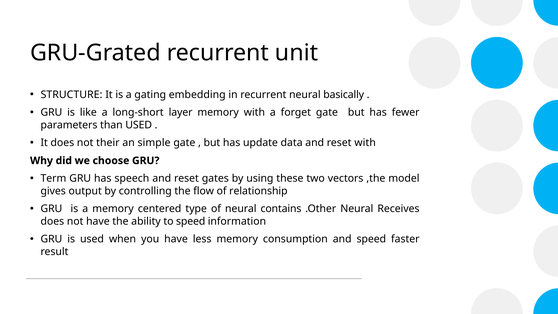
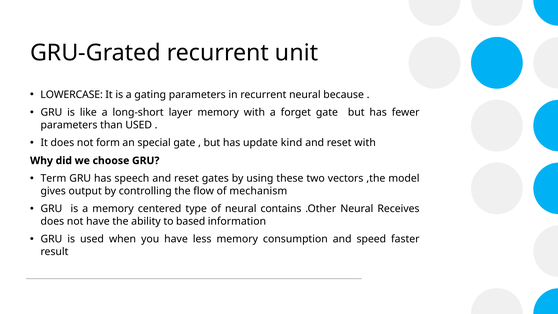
STRUCTURE: STRUCTURE -> LOWERCASE (72, 95)
gating embedding: embedding -> parameters (197, 95)
basically: basically -> because (344, 95)
their: their -> form (108, 143)
simple: simple -> special (154, 143)
data: data -> kind (292, 143)
relationship: relationship -> mechanism (258, 191)
to speed: speed -> based (191, 221)
